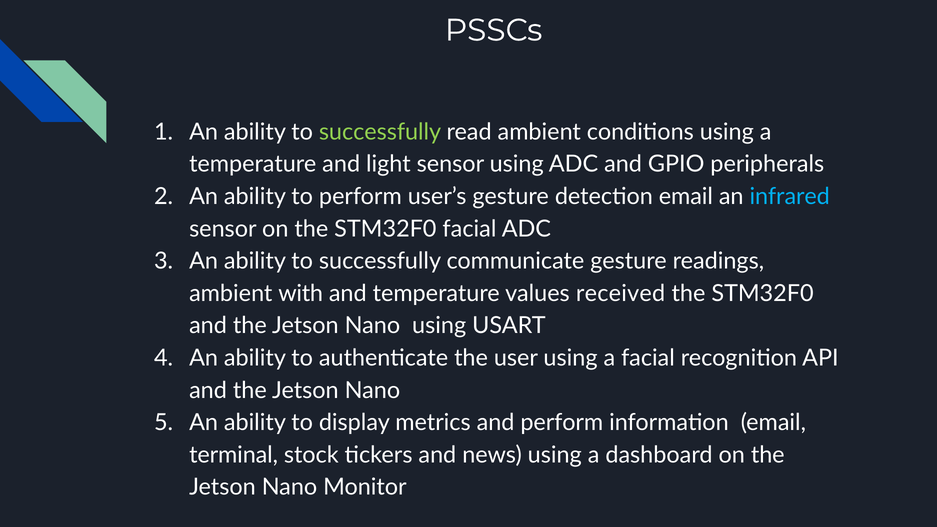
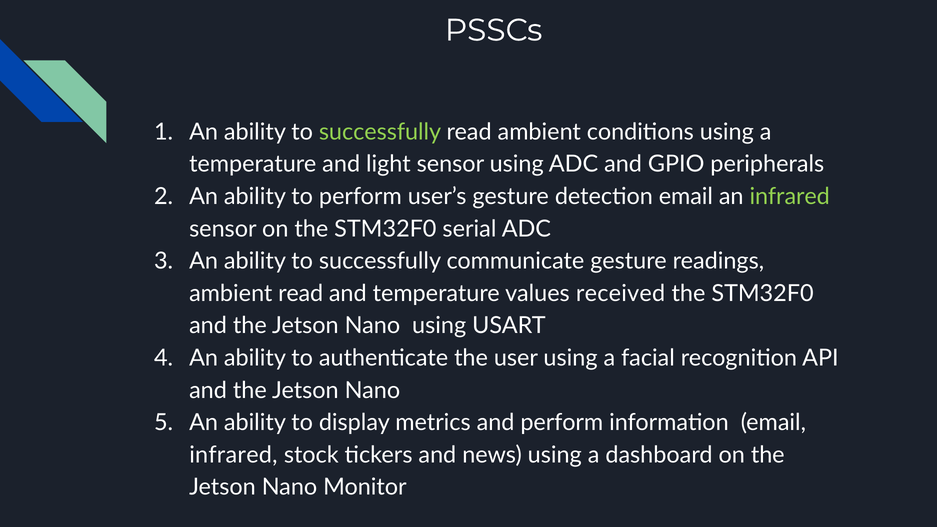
infrared colour: light blue -> light green (790, 196)
STM32F0 facial: facial -> serial (469, 229)
ambient with: with -> read (301, 293)
terminal: terminal -> infrared (233, 455)
